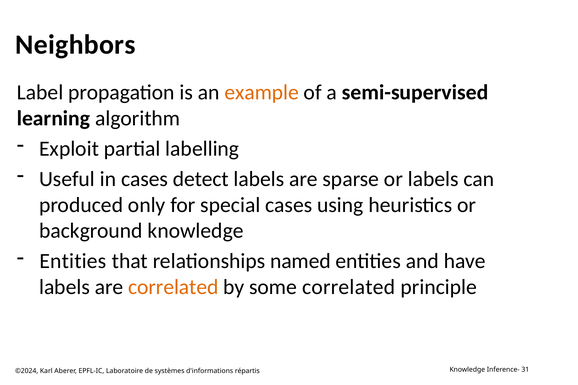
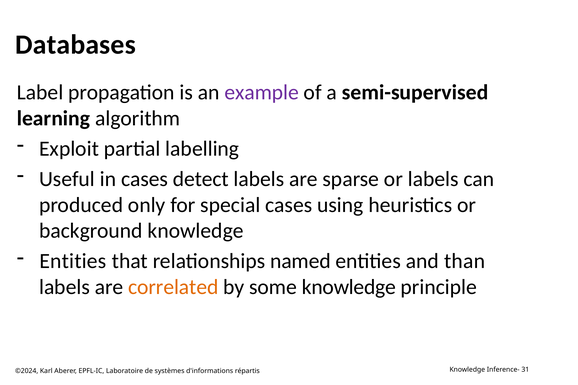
Neighbors: Neighbors -> Databases (75, 45)
example colour: orange -> purple (262, 93)
have: have -> than (465, 261)
some correlated: correlated -> knowledge (349, 287)
